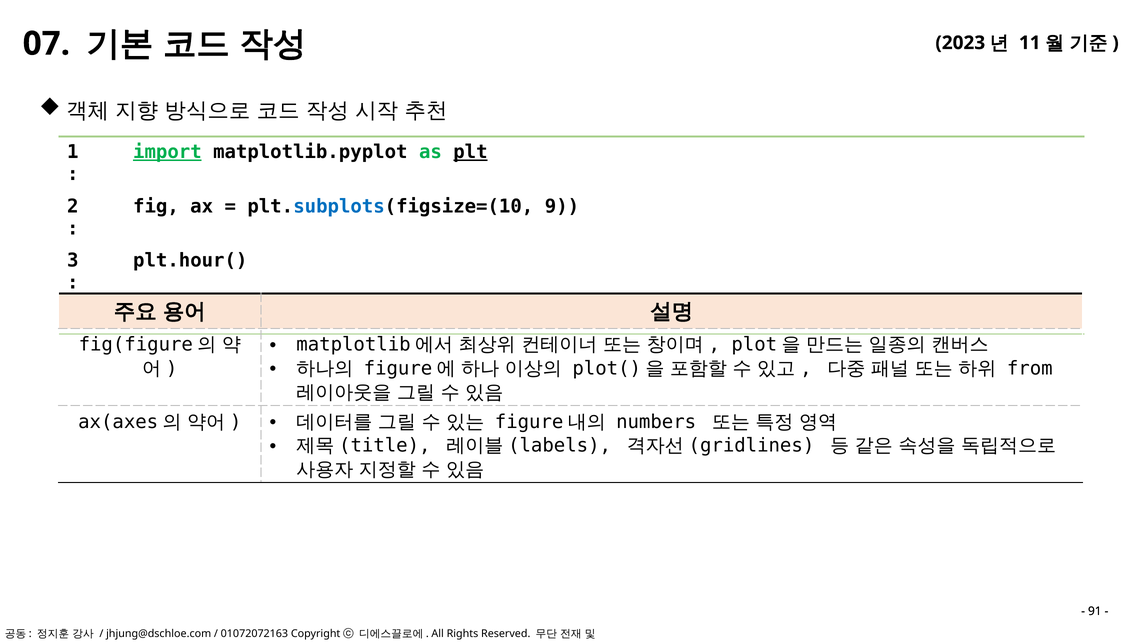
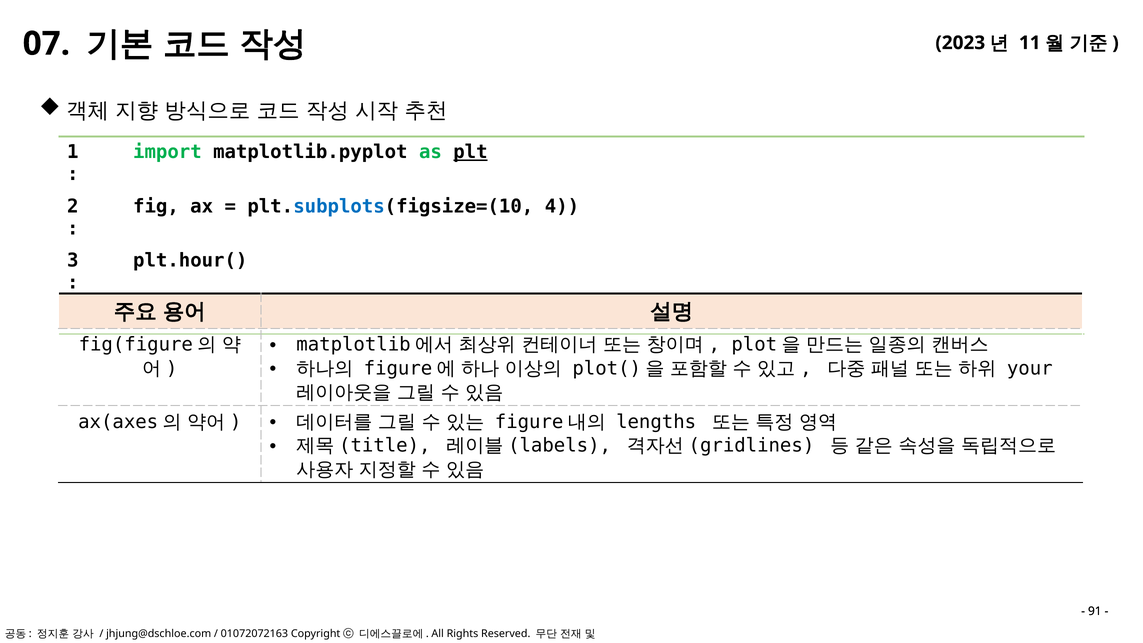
import underline: present -> none (167, 152)
9: 9 -> 4 (562, 206)
from: from -> your (1030, 368)
numbers: numbers -> lengths (656, 422)
